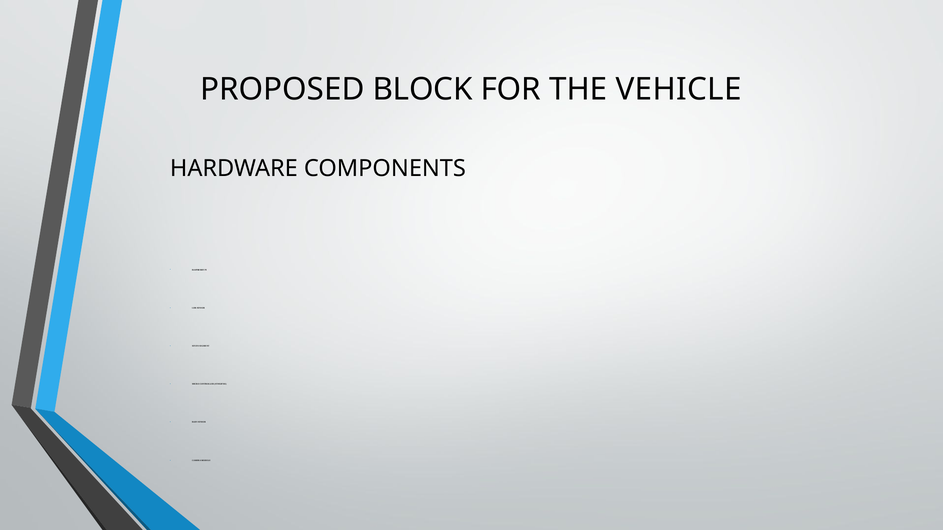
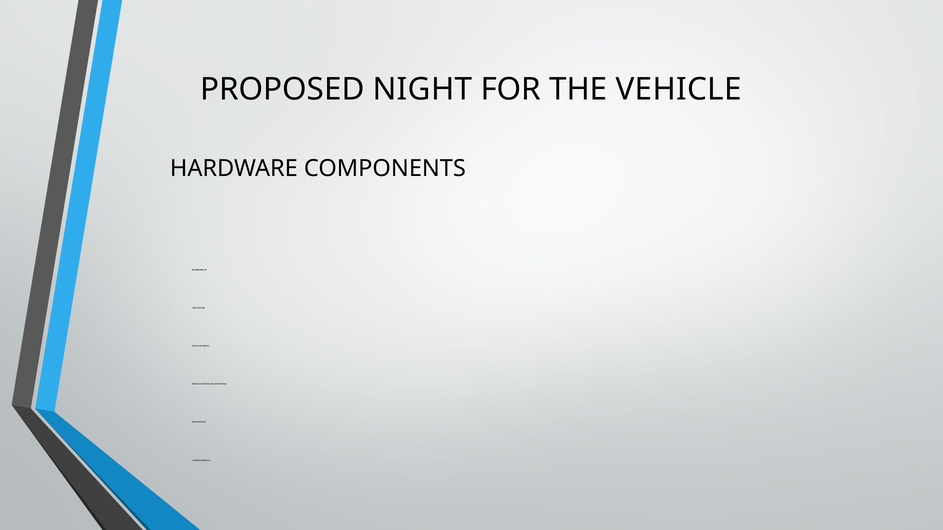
BLOCK: BLOCK -> NIGHT (422, 89)
